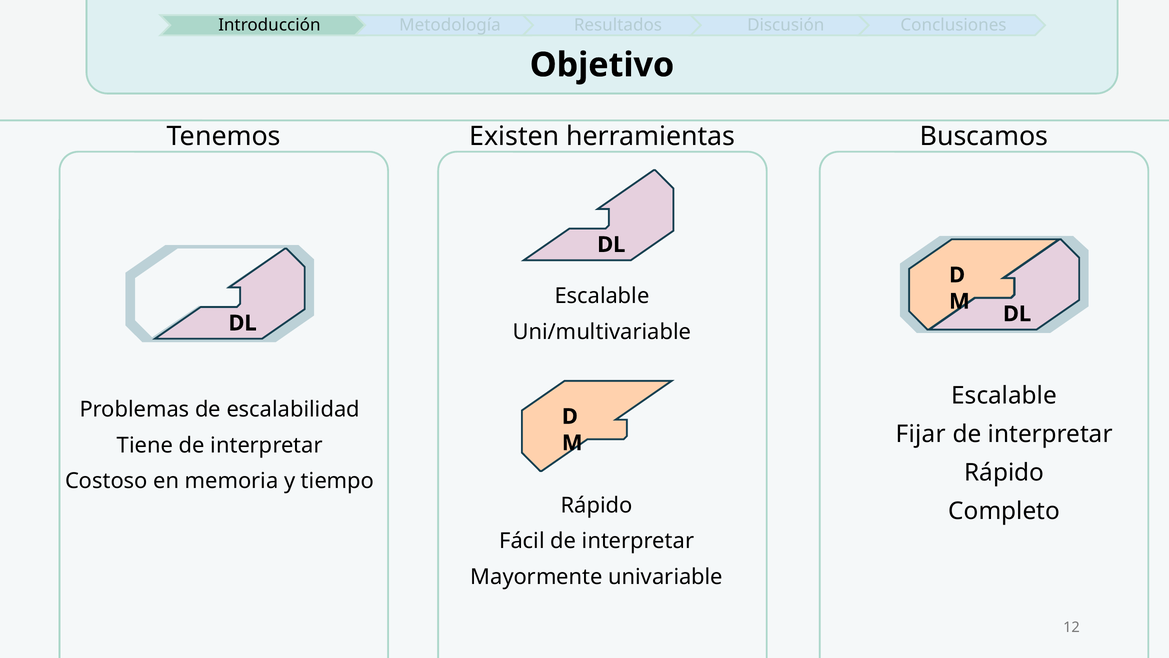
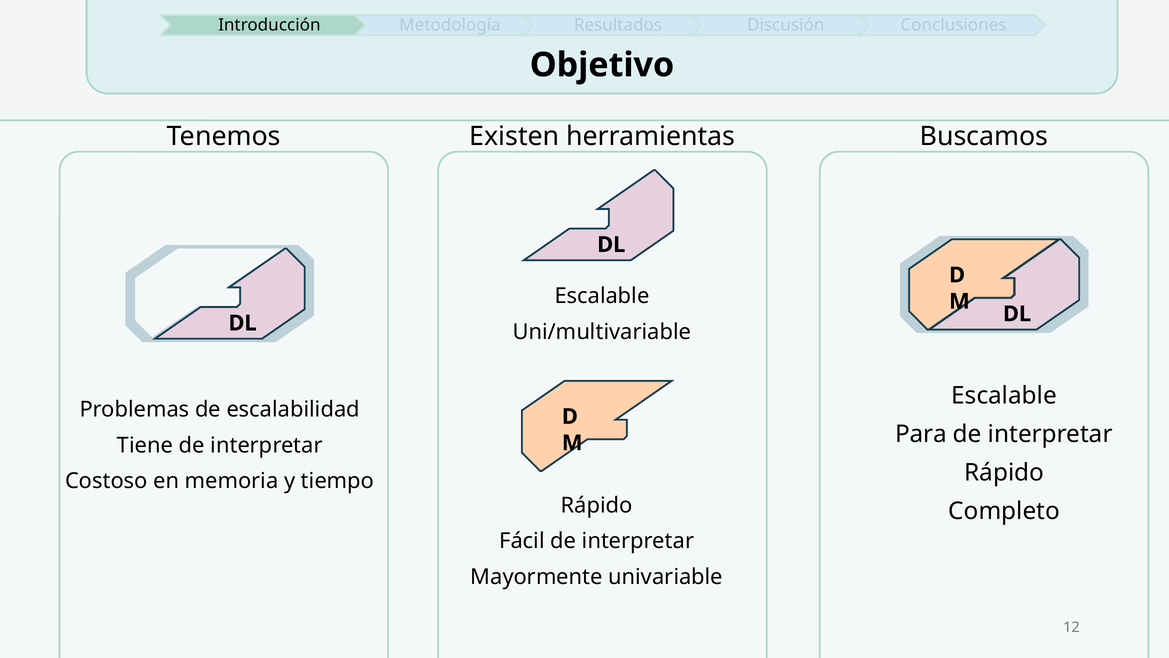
Fijar: Fijar -> Para (921, 434)
